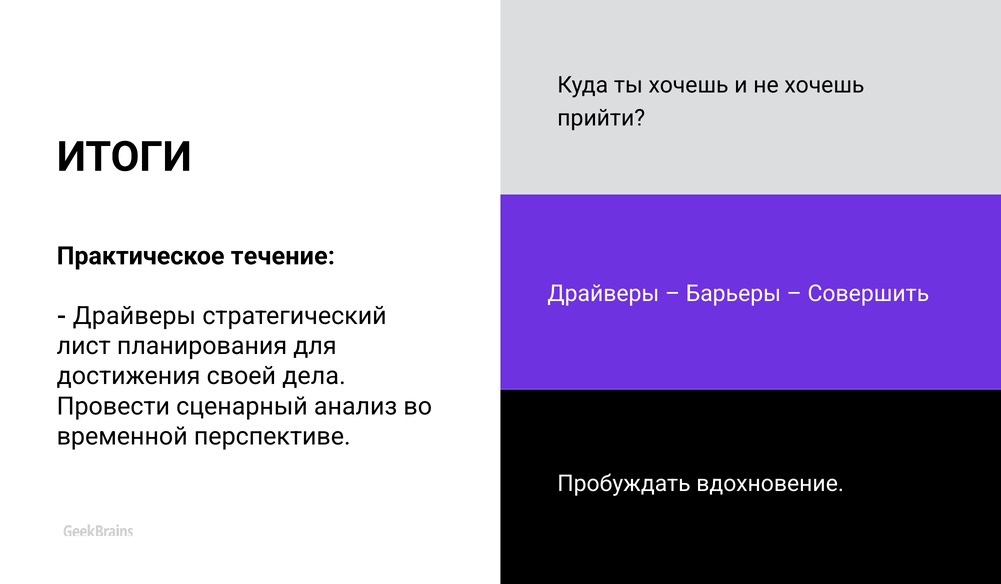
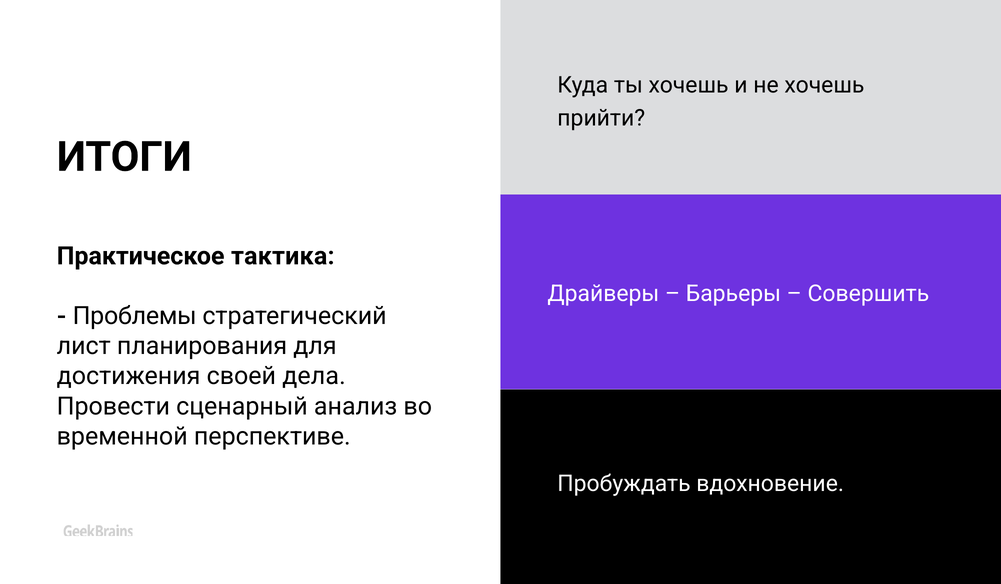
течение: течение -> тактика (283, 256)
Драйверы: Драйверы -> Проблемы (135, 316)
